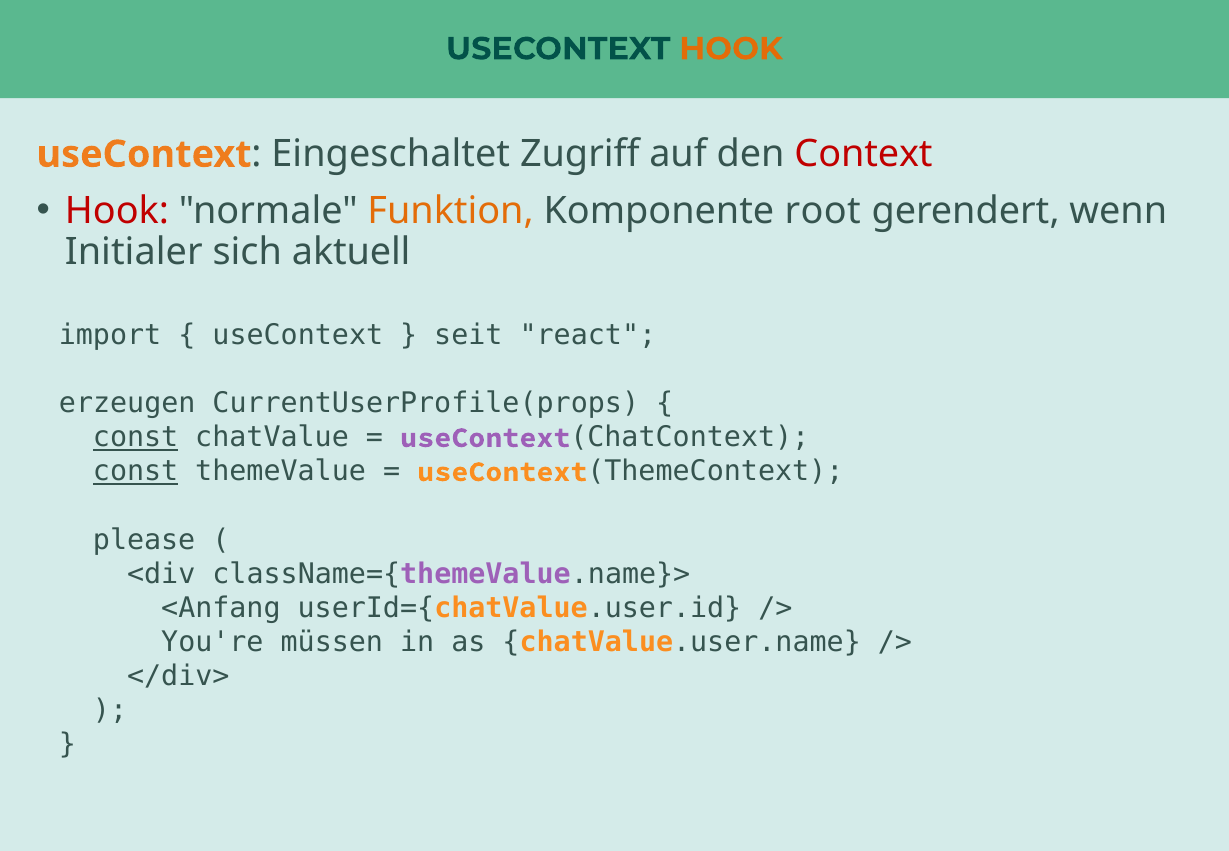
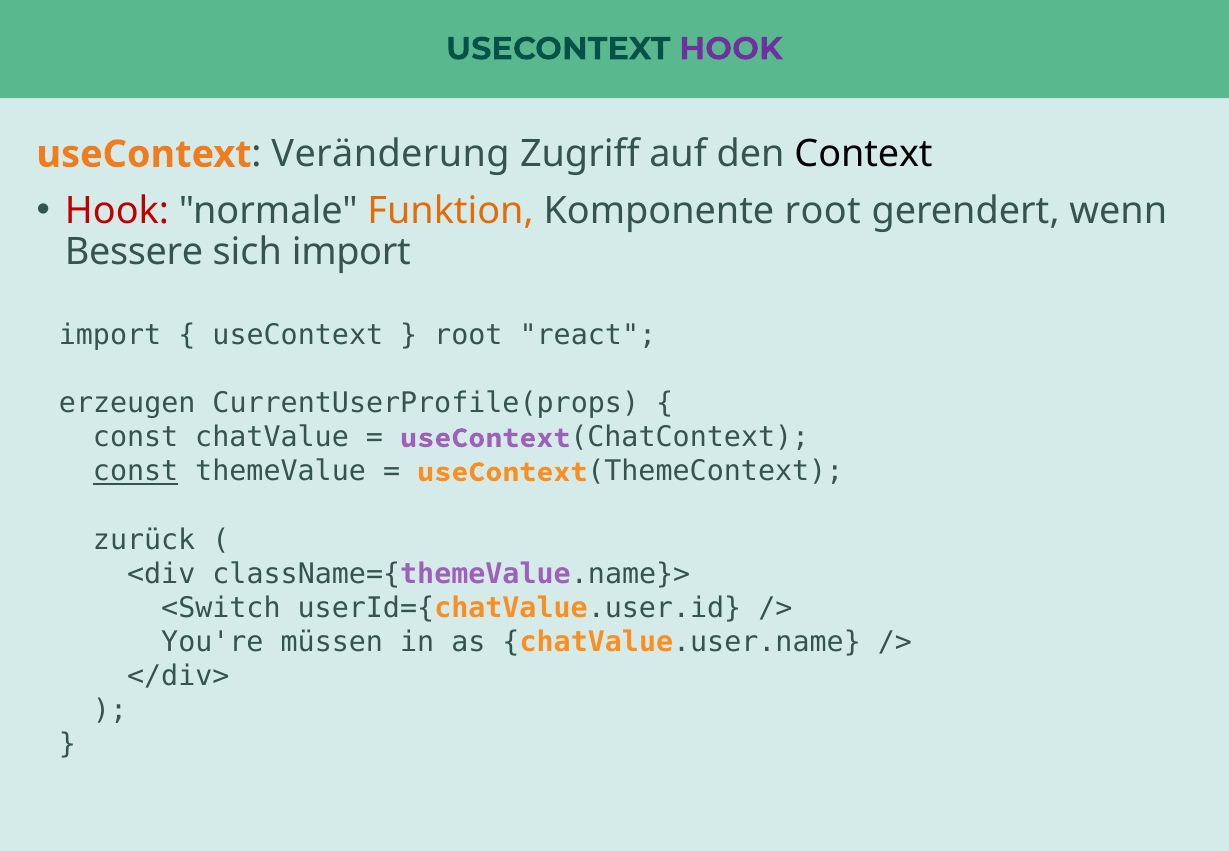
HOOK colour: orange -> purple (731, 49)
Eingeschaltet: Eingeschaltet -> Veränderung (391, 154)
Context colour: red -> black (864, 154)
Initialer: Initialer -> Bessere (134, 252)
sich aktuell: aktuell -> import (351, 252)
seit: seit -> root (468, 335)
const underline: present -> none (136, 437)
please: please -> zurück (144, 540)
<Anfang: <Anfang -> <Switch (221, 608)
